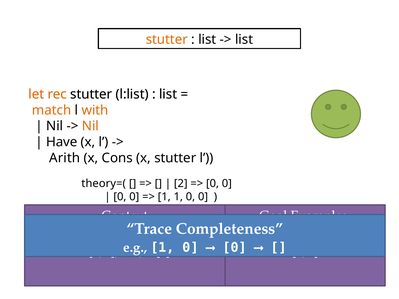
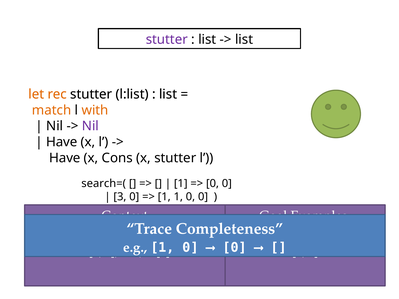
stutter colour: orange -> purple (167, 40)
Nil colour: orange -> purple (90, 126)
Arith: Arith -> Have (65, 158)
theory=(: theory=( -> search=( (104, 184)
2: 2 -> 1 (181, 184)
0: 0 -> 3 (120, 197)
